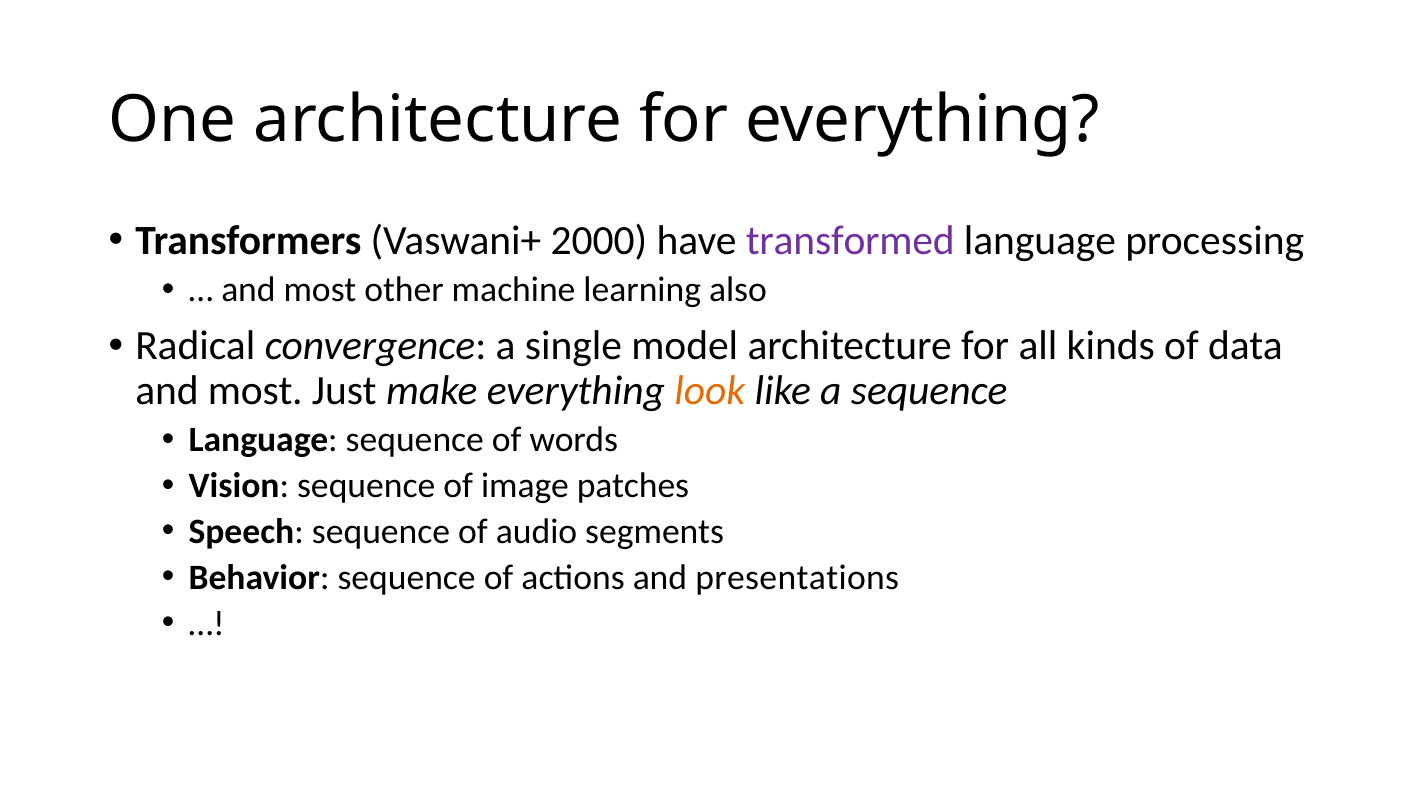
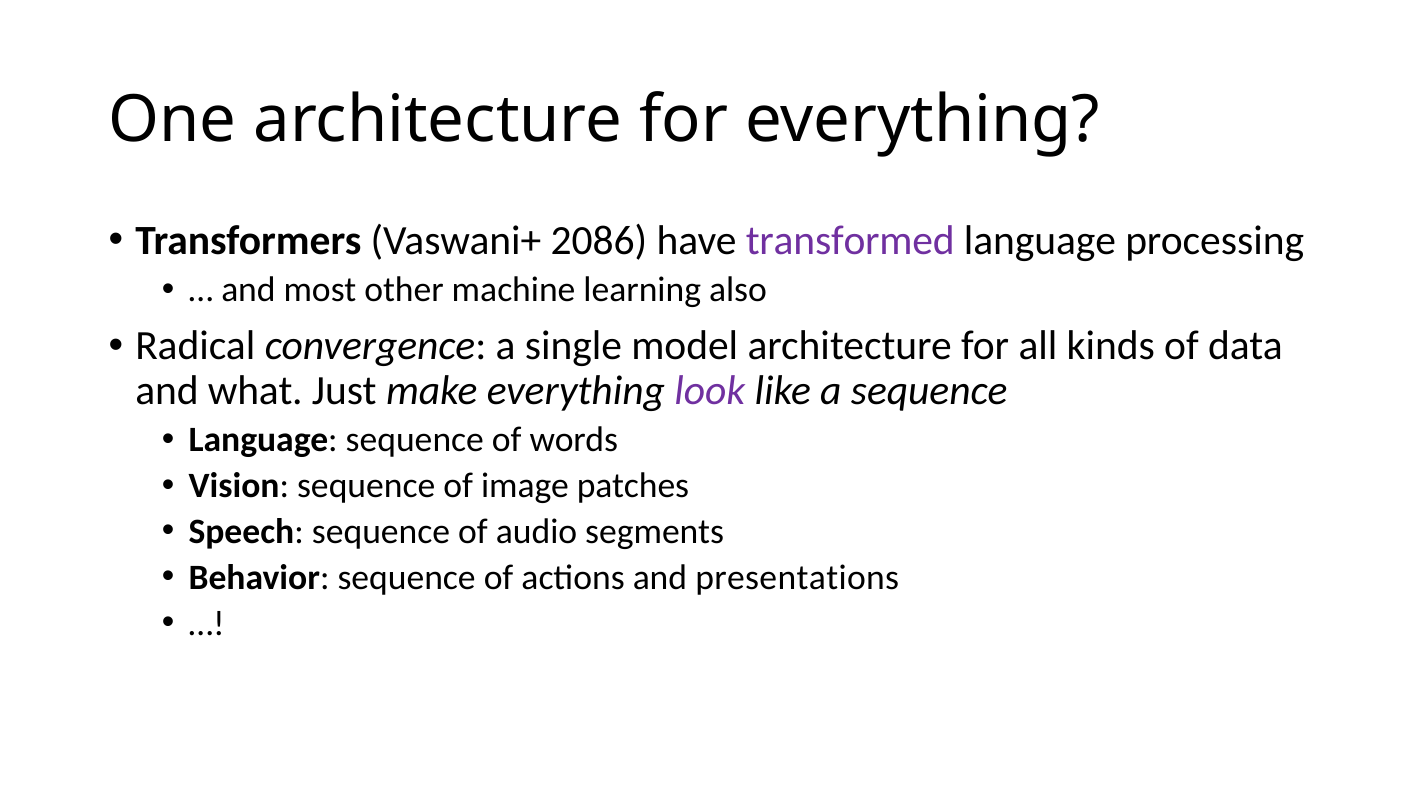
2000: 2000 -> 2086 (599, 241)
most: most -> what (255, 391)
look colour: orange -> purple (710, 391)
